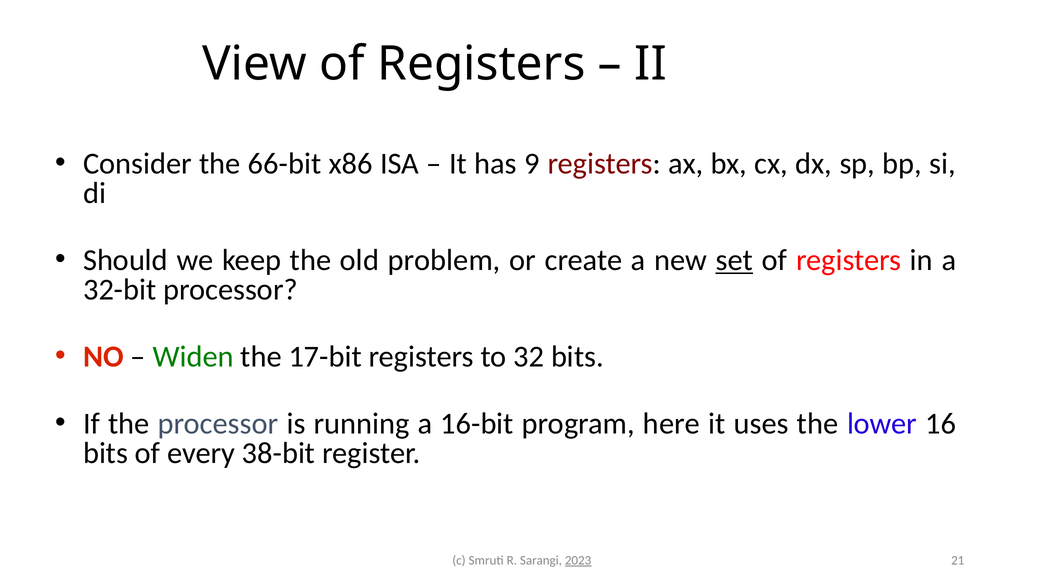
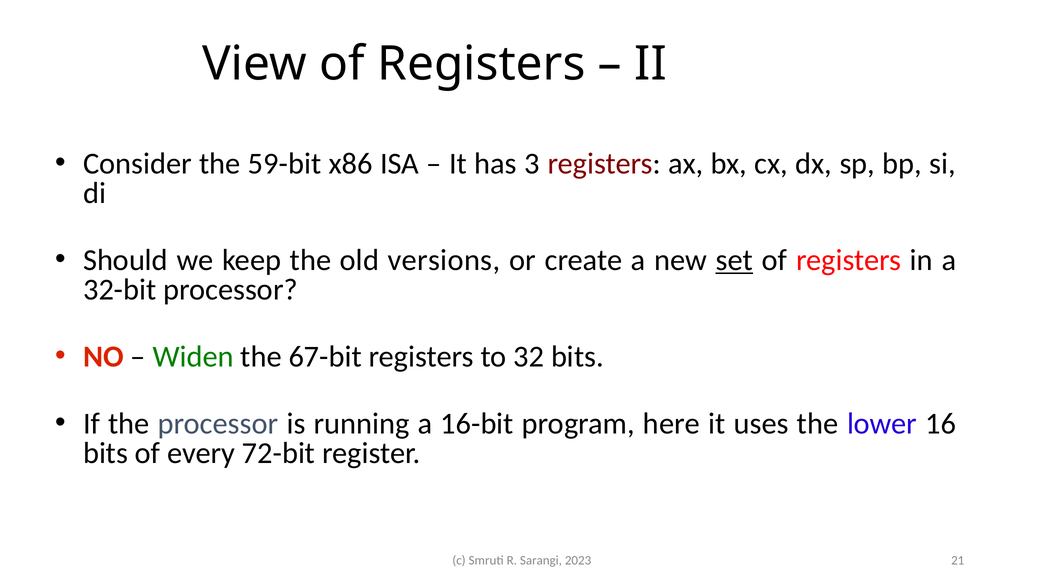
66-bit: 66-bit -> 59-bit (285, 164)
9: 9 -> 3 (532, 164)
problem: problem -> versions (444, 260)
17-bit: 17-bit -> 67-bit (325, 357)
38-bit: 38-bit -> 72-bit (279, 453)
2023 underline: present -> none (578, 561)
